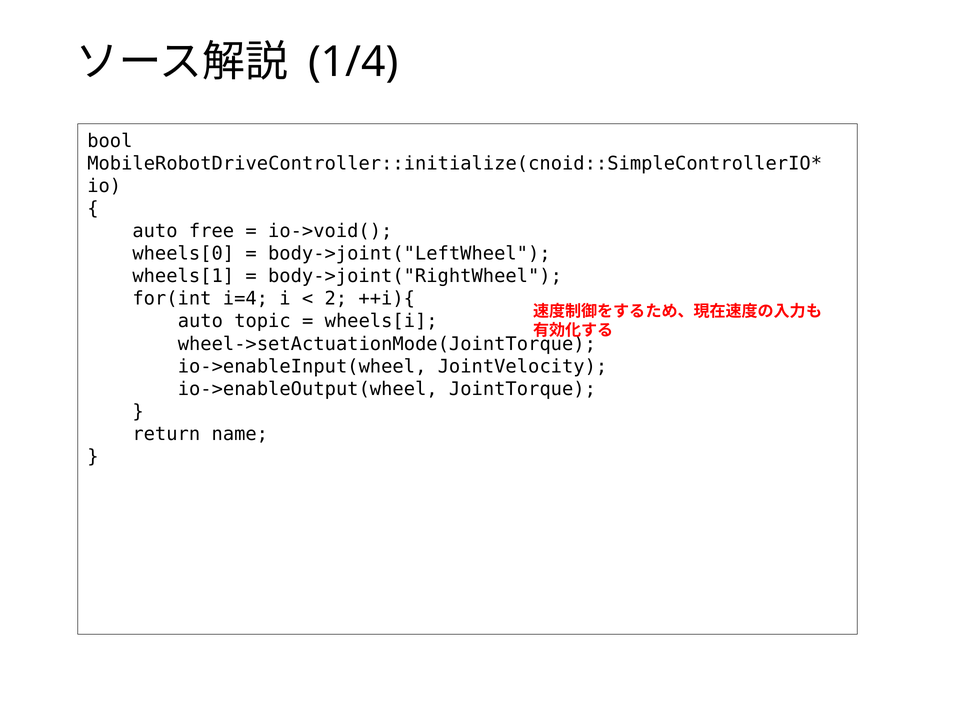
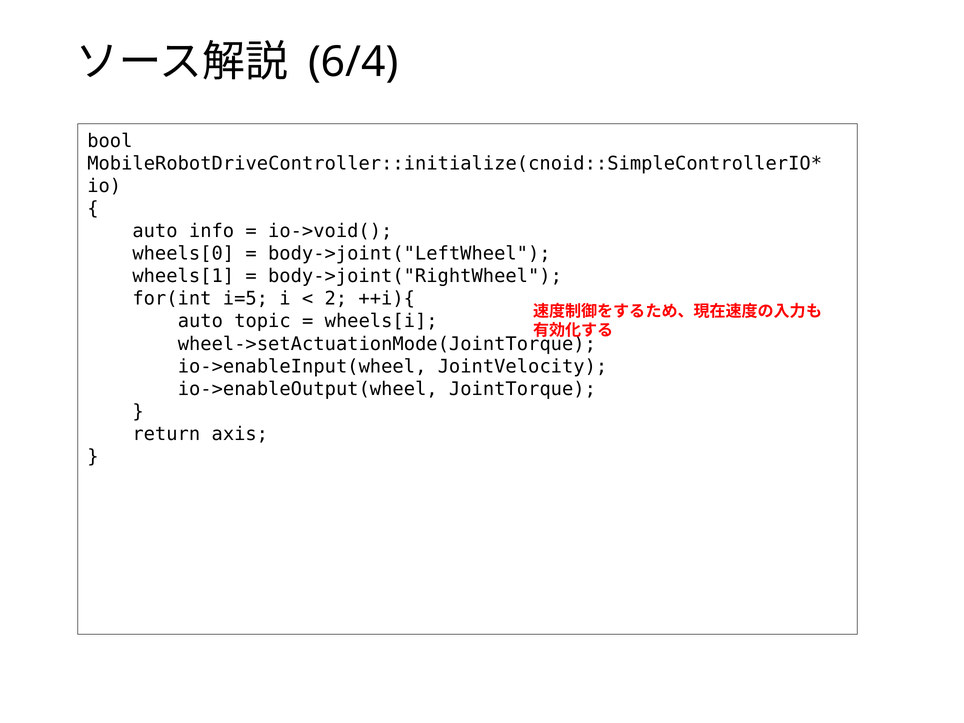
1/4: 1/4 -> 6/4 (353, 62)
free: free -> info (212, 231)
i=4: i=4 -> i=5 (245, 299)
name: name -> axis (240, 434)
